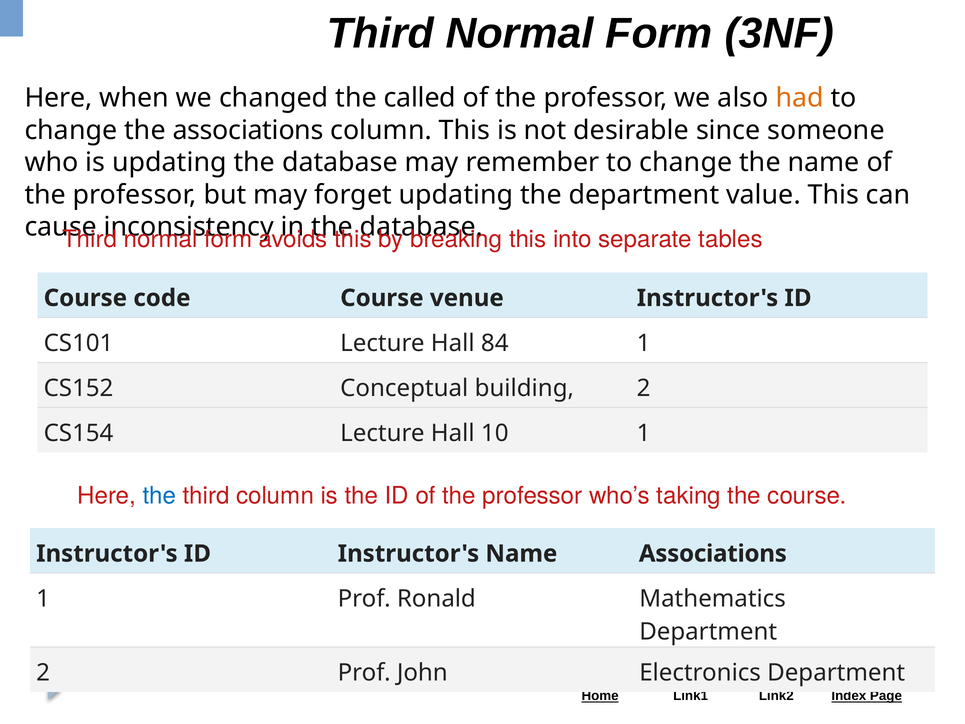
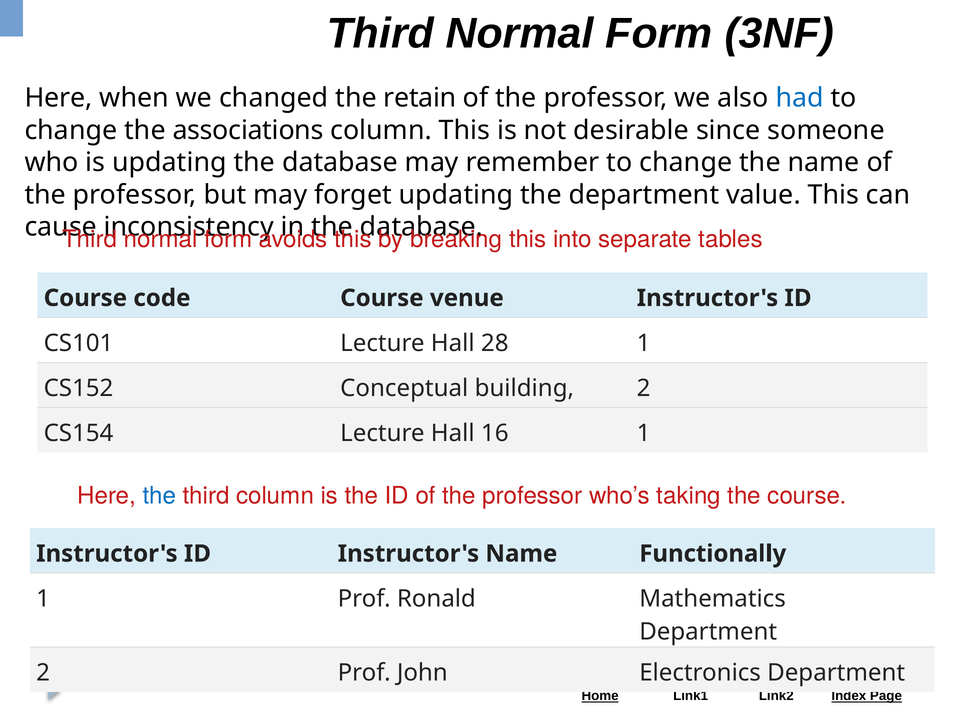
called: called -> retain (420, 98)
had colour: orange -> blue (800, 98)
84: 84 -> 28 (495, 343)
10: 10 -> 16 (495, 433)
Name Associations: Associations -> Functionally (713, 553)
